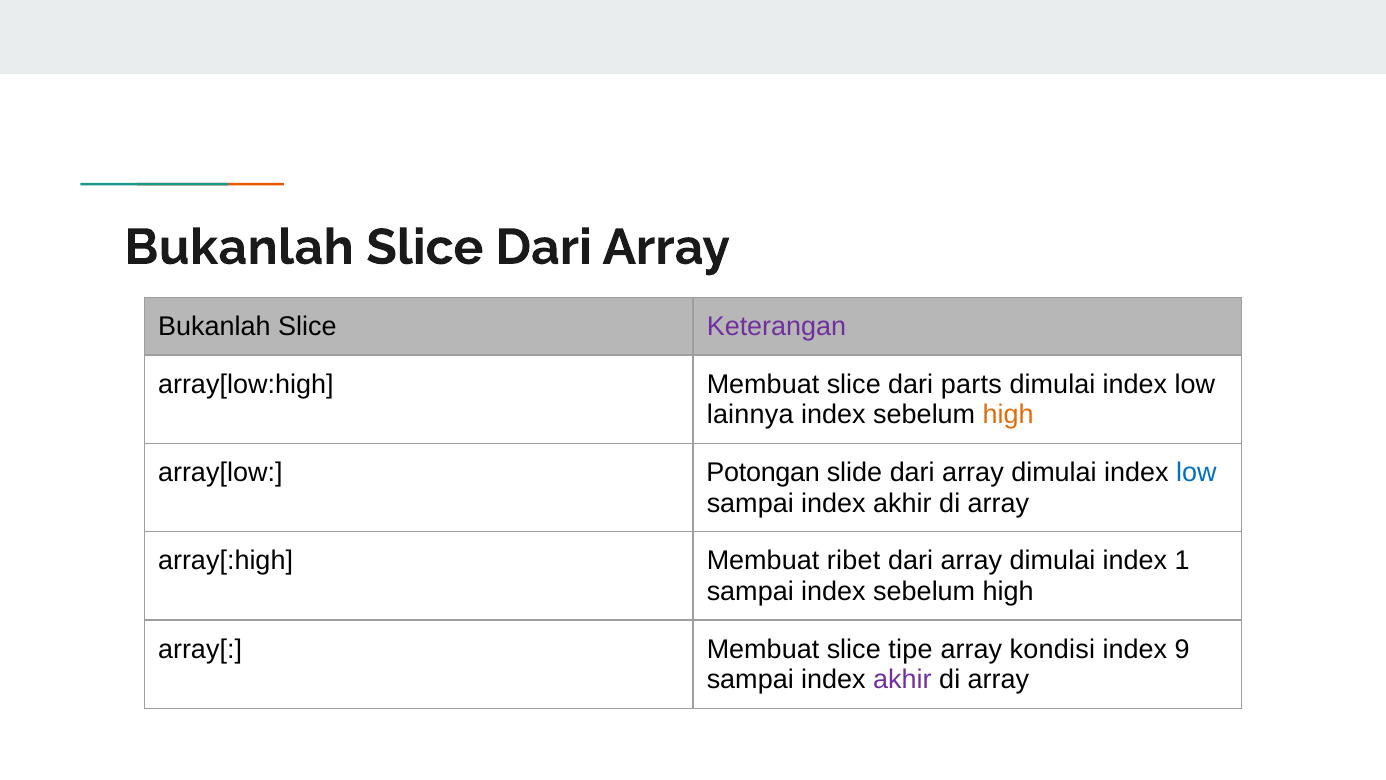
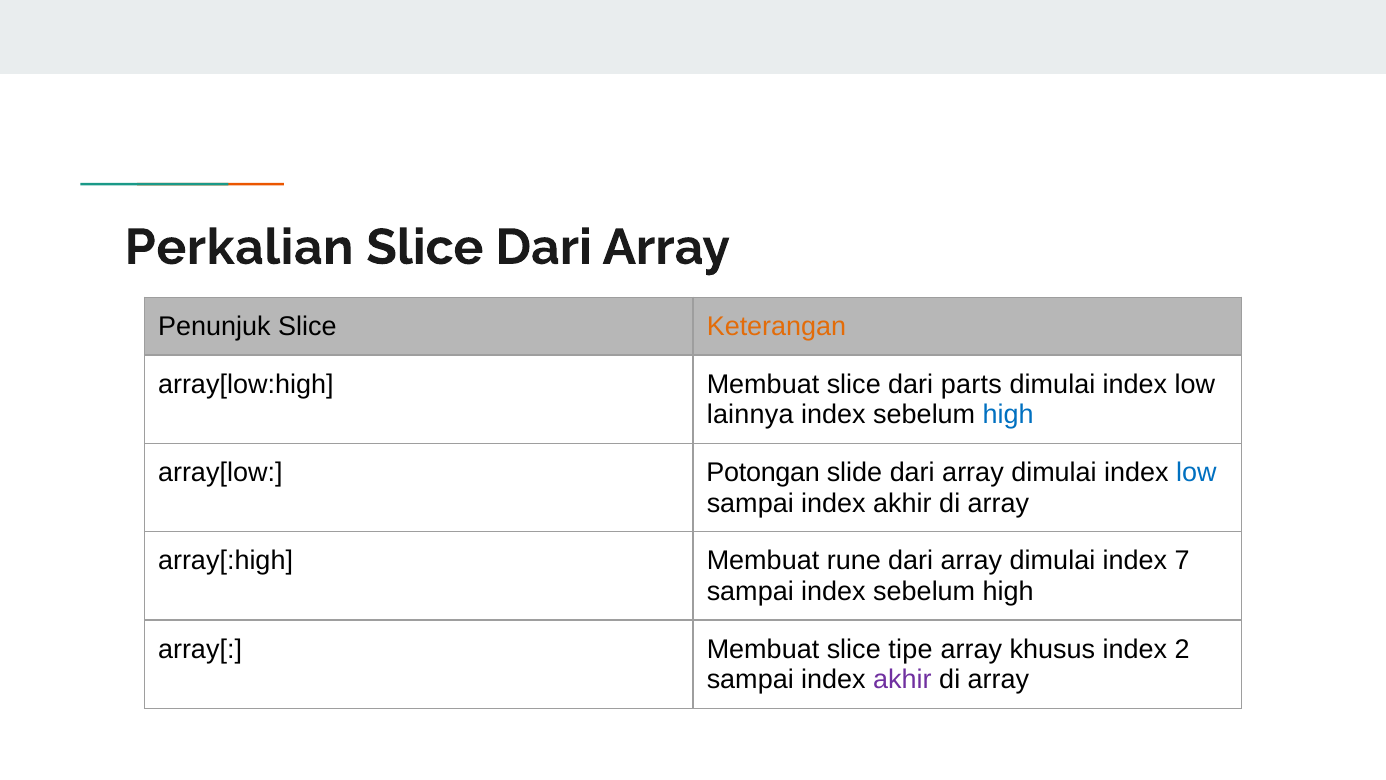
Bukanlah: Bukanlah -> Perkalian (239, 247)
Bukanlah: Bukanlah -> Penunjuk (214, 326)
Keterangan colour: purple -> orange (776, 326)
high colour: orange -> blue (1008, 415)
ribet: ribet -> rune (854, 561)
1: 1 -> 7 (1182, 561)
kondisi: kondisi -> khusus (1052, 649)
9: 9 -> 2 (1182, 649)
